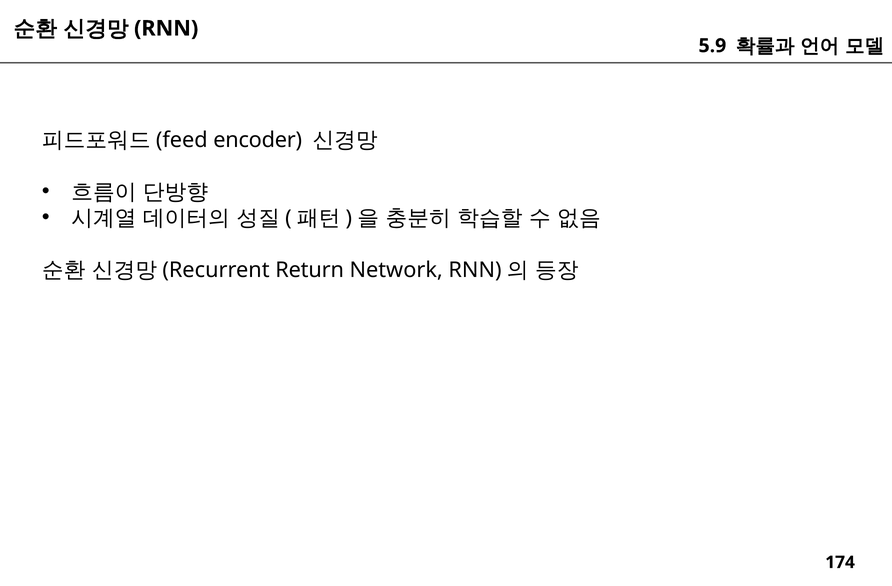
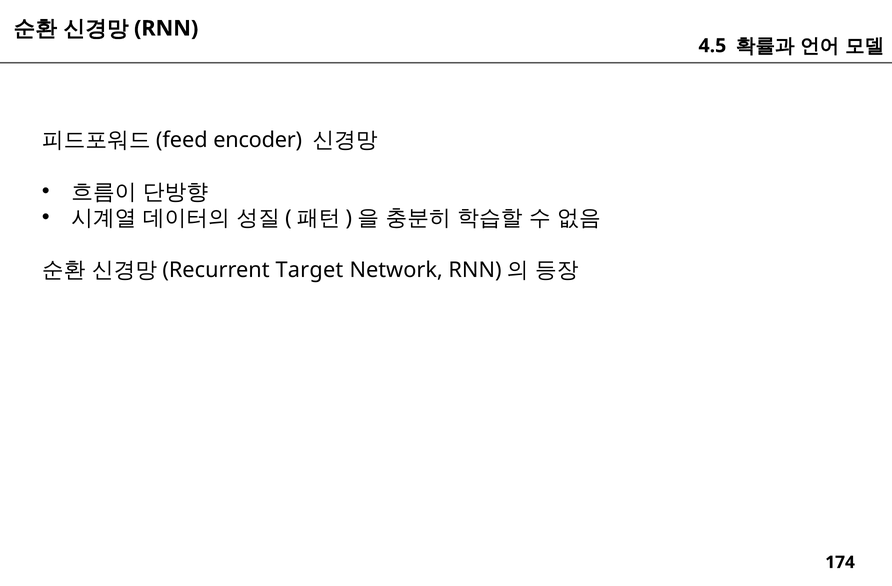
5.9: 5.9 -> 4.5 (712, 46)
Return: Return -> Target (309, 270)
